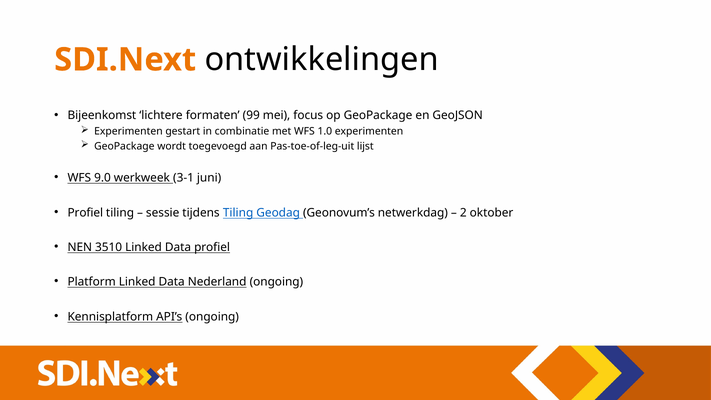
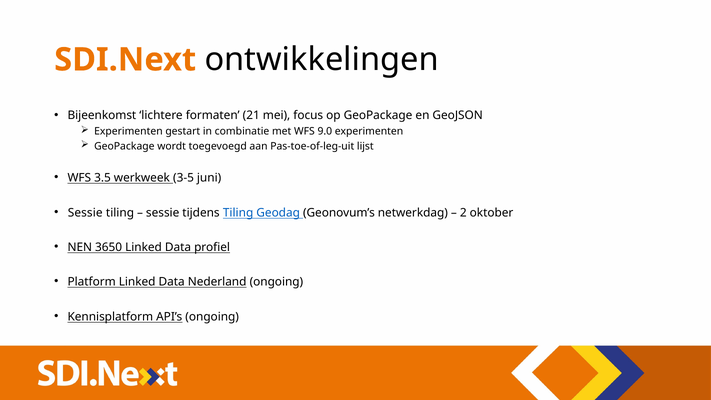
99: 99 -> 21 (251, 115)
1.0: 1.0 -> 9.0 (325, 131)
9.0: 9.0 -> 3.5 (103, 178)
3-1: 3-1 -> 3-5 (184, 178)
Profiel: Profiel -> Sessie (85, 213)
3510: 3510 -> 3650 (109, 247)
